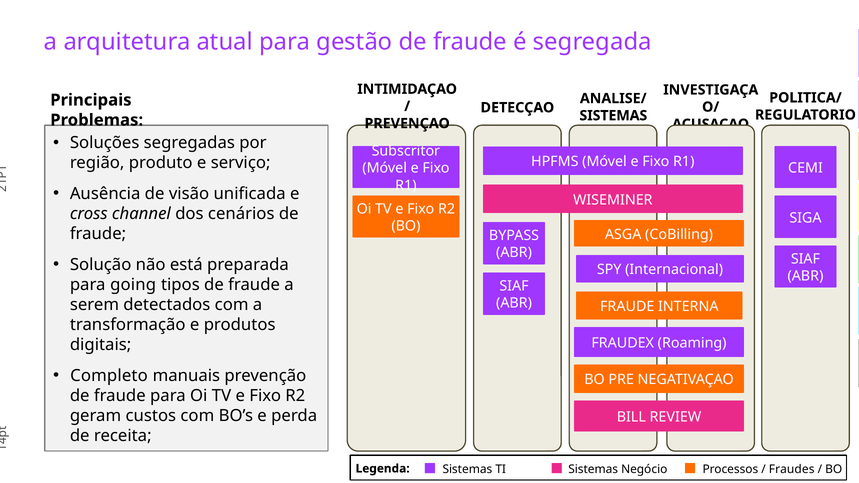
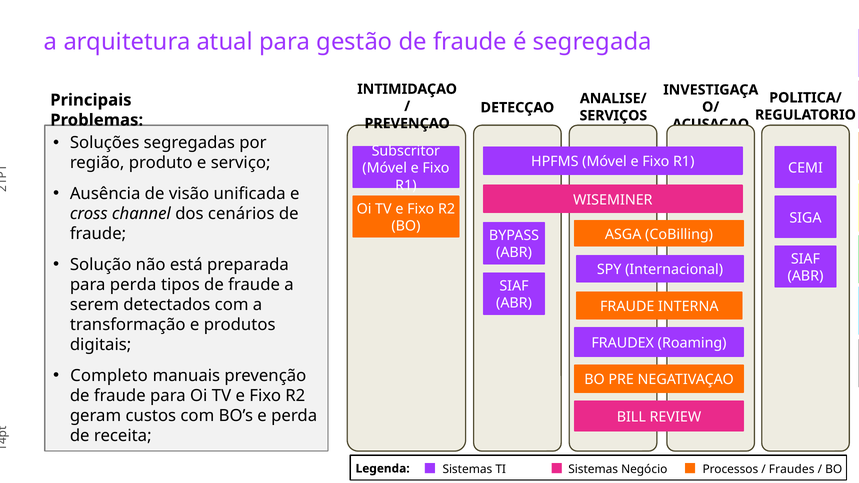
SISTEMAS: SISTEMAS -> SERVIÇOS (613, 116)
para going: going -> perda (133, 285)
